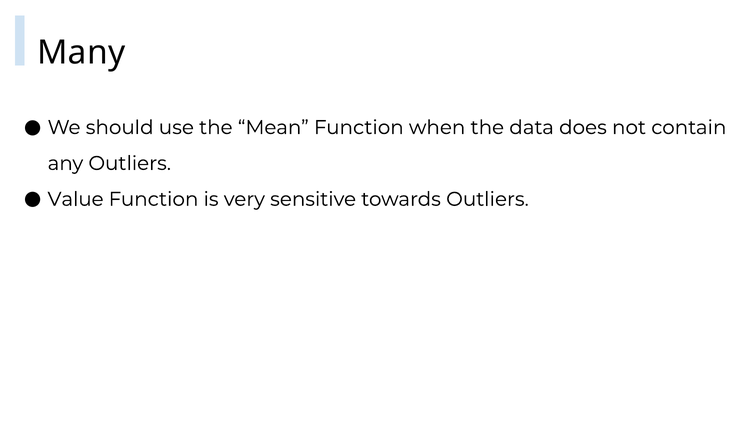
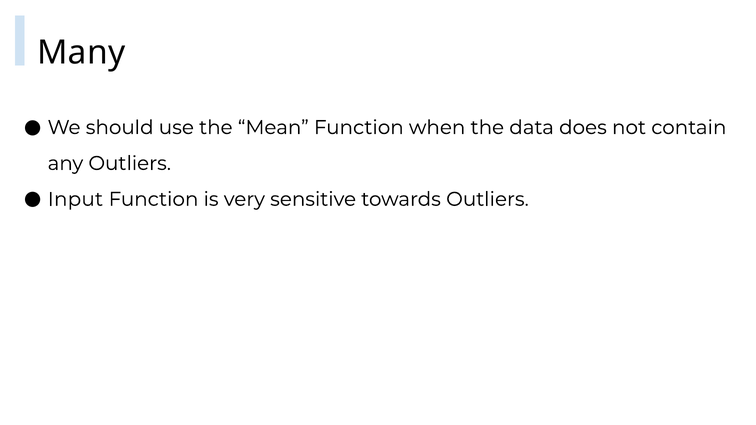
Value: Value -> Input (75, 199)
